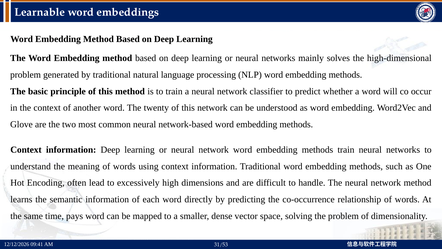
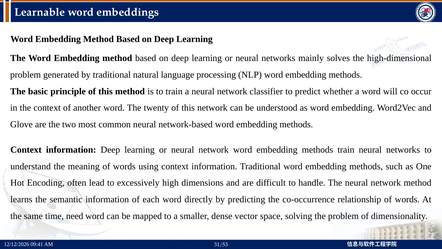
pays: pays -> need (75, 216)
